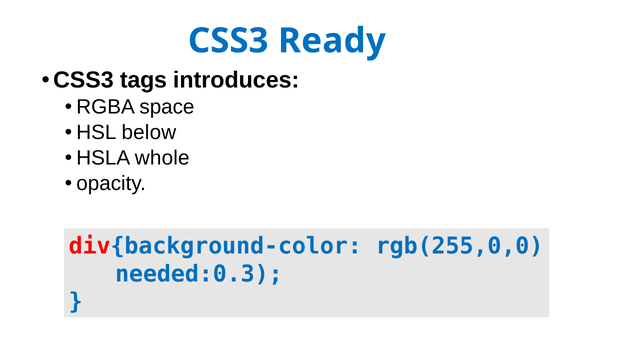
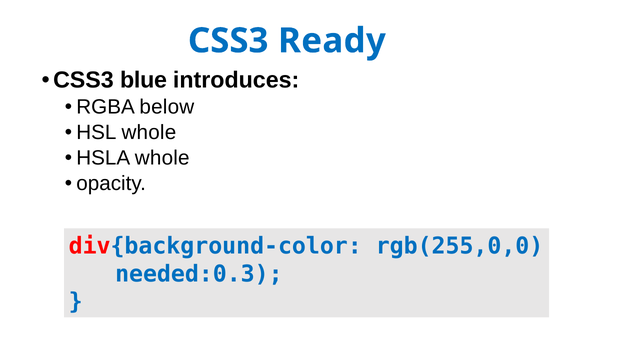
tags: tags -> blue (143, 80)
space: space -> below (167, 107)
HSL below: below -> whole (149, 133)
